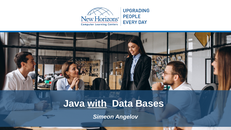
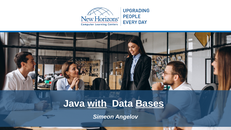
Bases underline: none -> present (150, 103)
